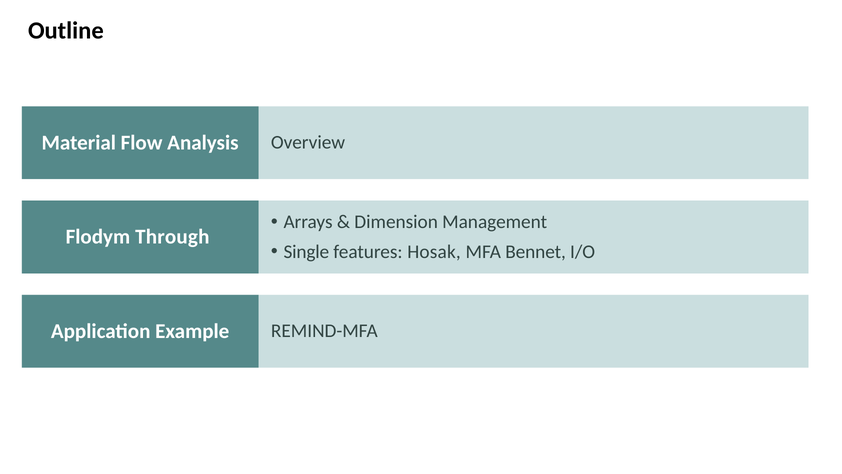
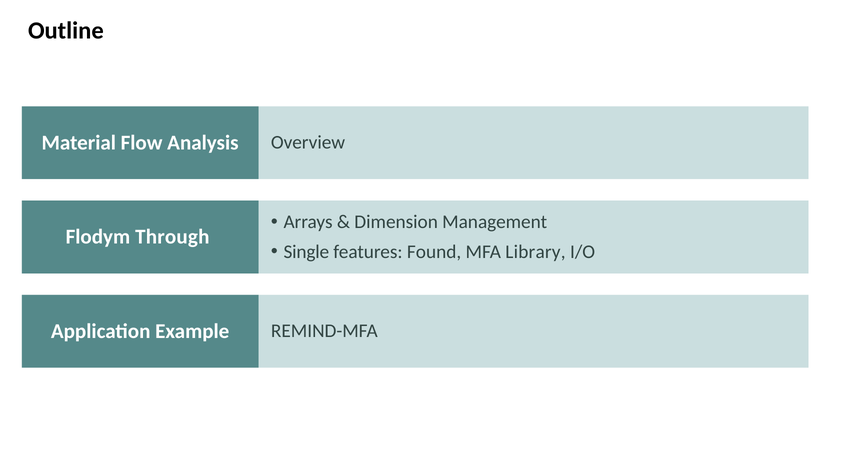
Hosak: Hosak -> Found (434, 251)
Bennet: Bennet -> Library (535, 251)
